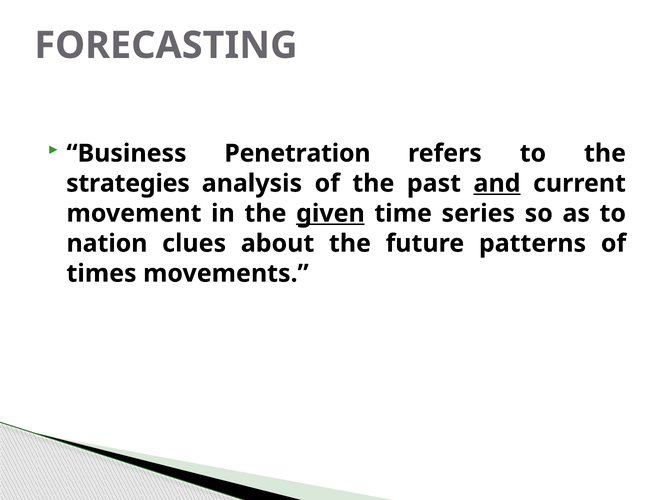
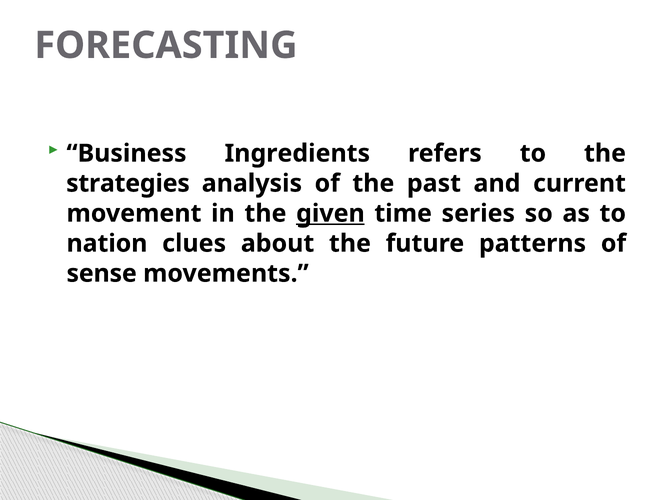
Penetration: Penetration -> Ingredients (297, 153)
and underline: present -> none (497, 183)
times: times -> sense (102, 273)
